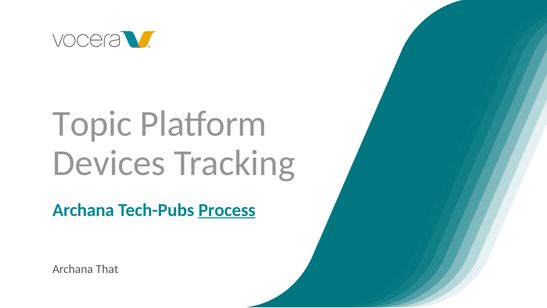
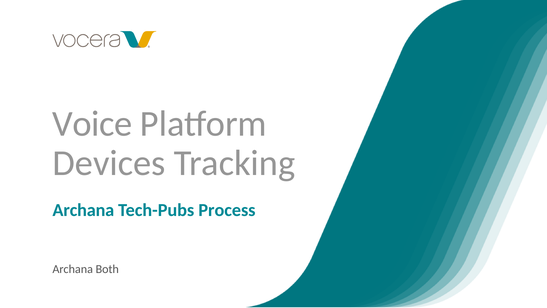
Topic: Topic -> Voice (92, 124)
Process underline: present -> none (227, 210)
That: That -> Both (107, 269)
